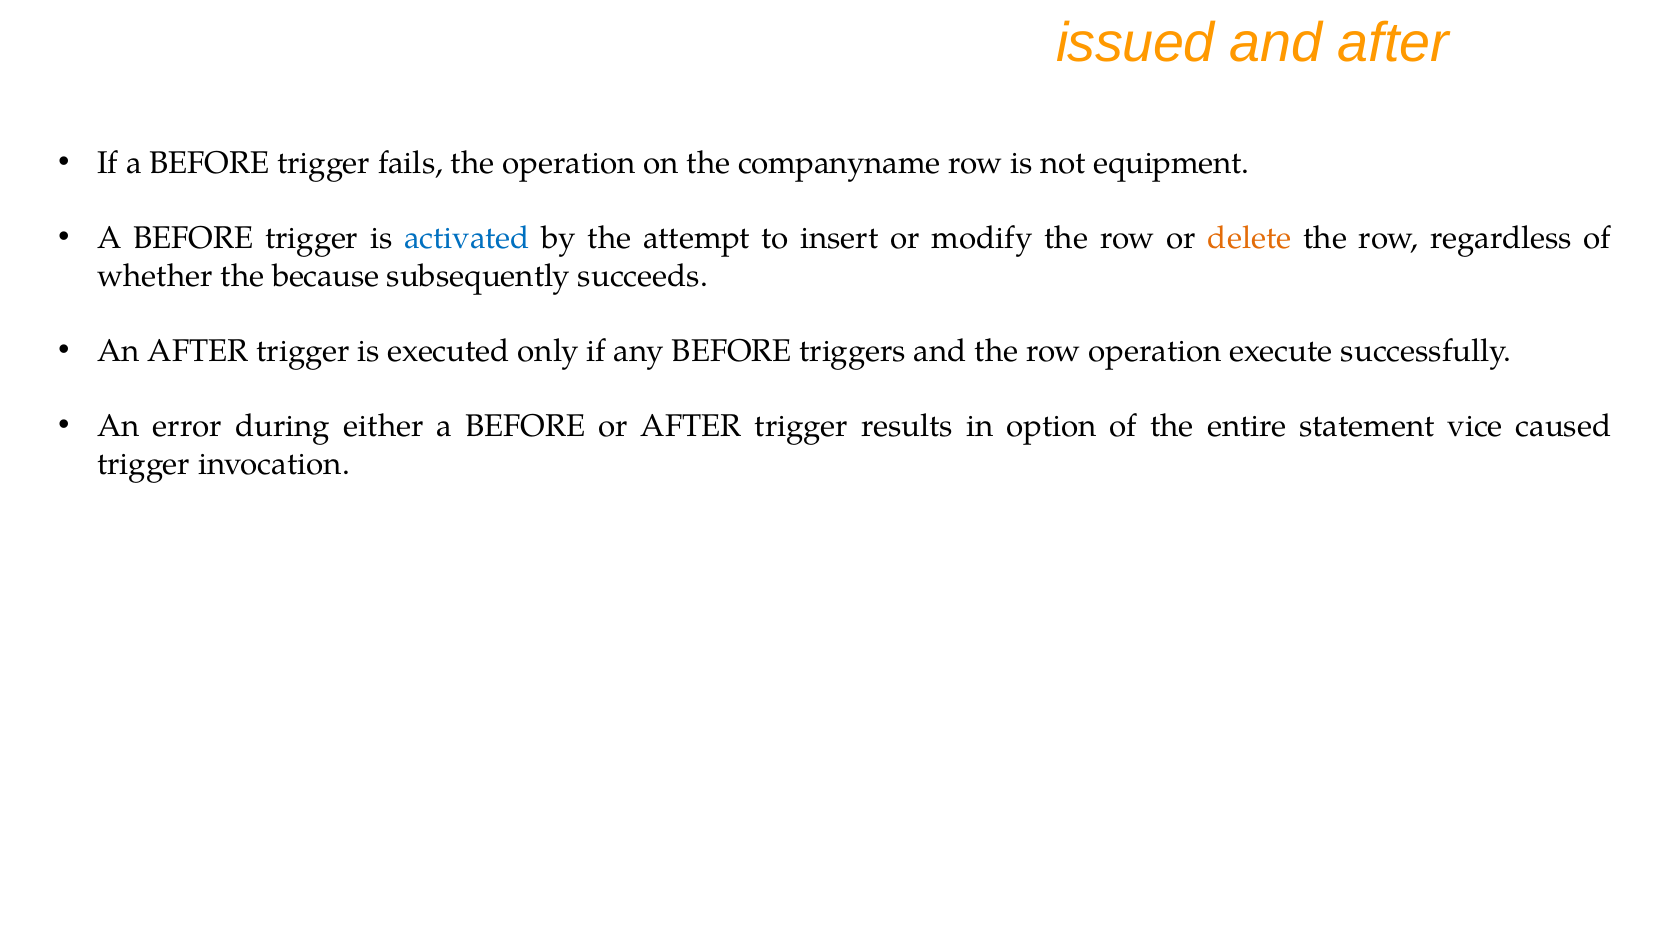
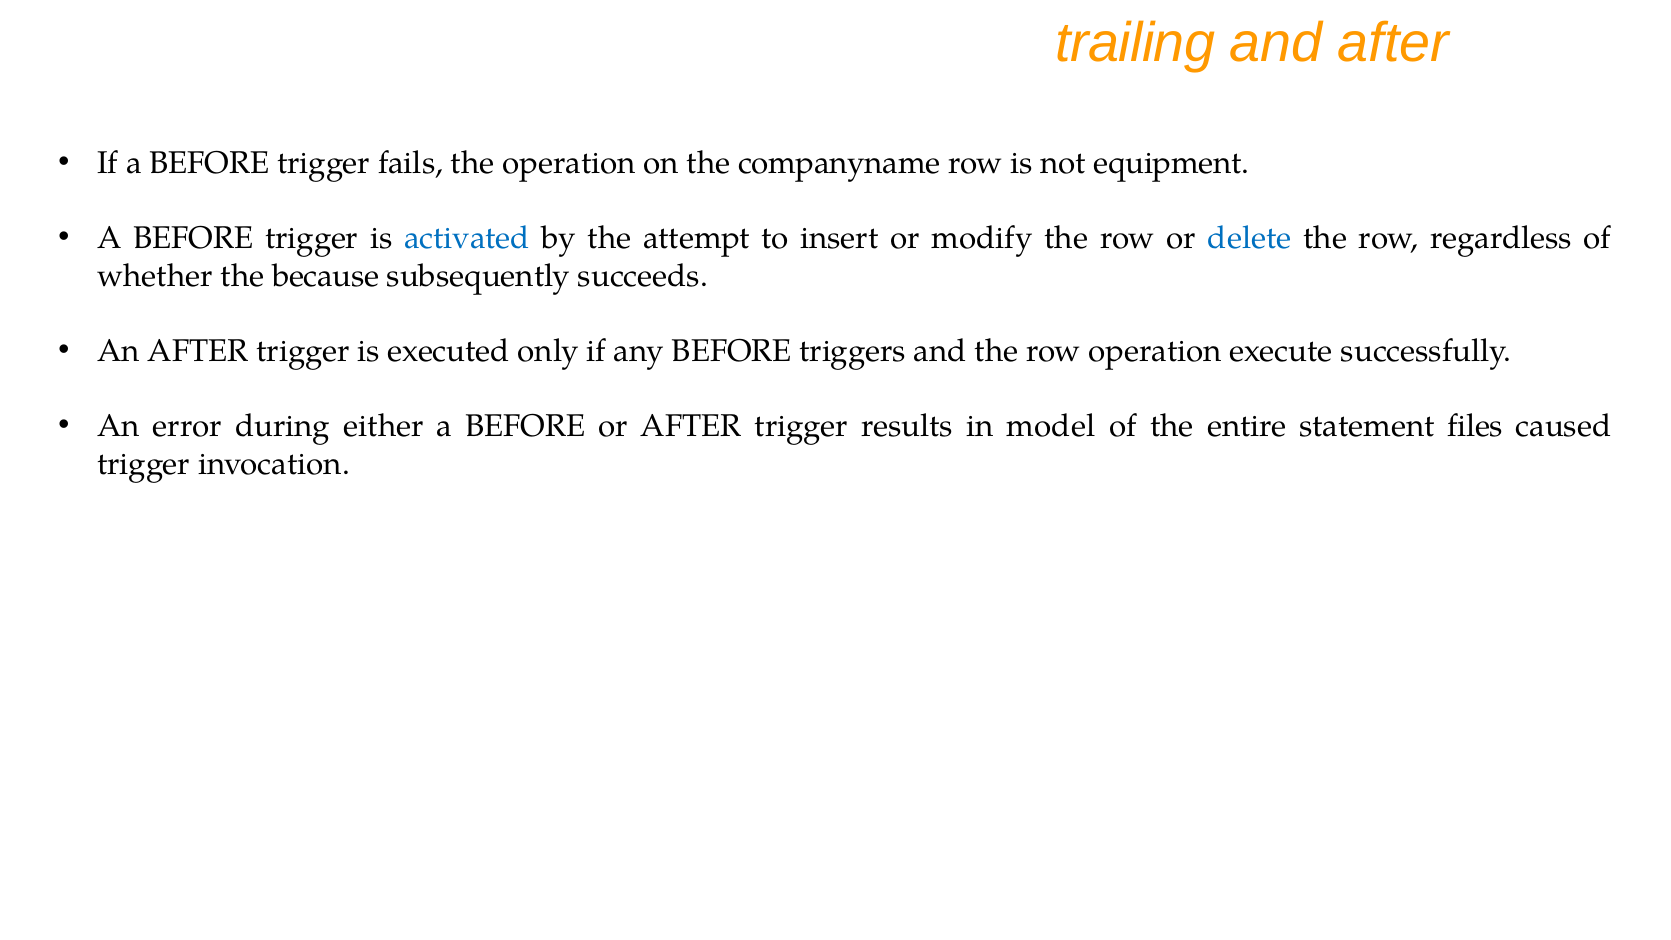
issued: issued -> trailing (1135, 43)
delete colour: orange -> blue (1250, 238)
option: option -> model (1051, 426)
vice: vice -> files (1475, 426)
